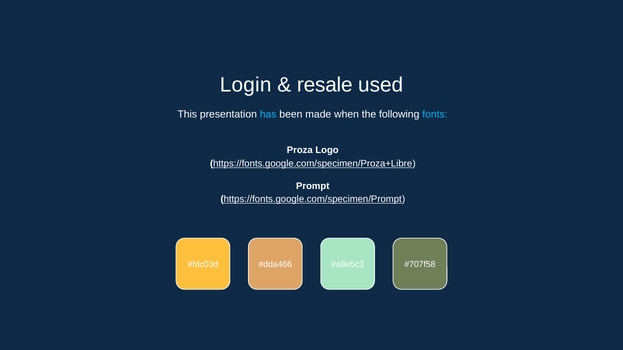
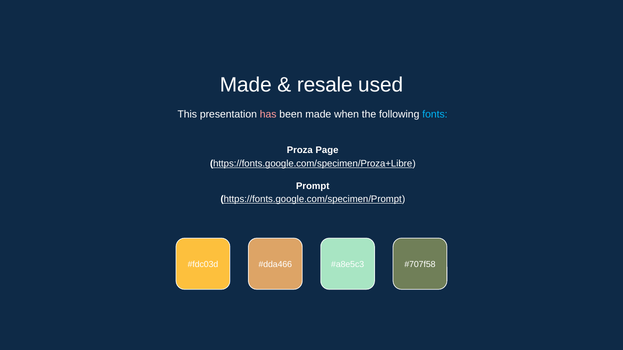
Login: Login -> Made (246, 85)
has colour: light blue -> pink (268, 114)
Logo: Logo -> Page (327, 151)
